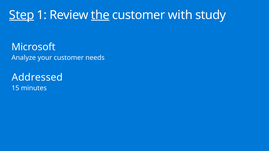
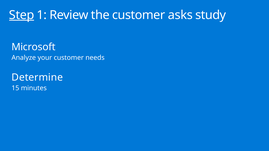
the underline: present -> none (100, 15)
with: with -> asks (180, 15)
Addressed: Addressed -> Determine (37, 77)
